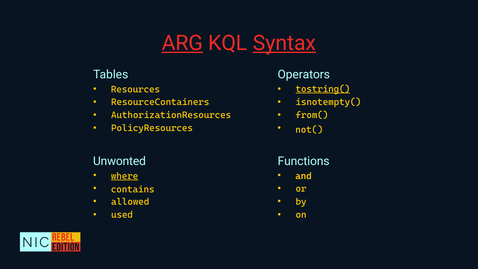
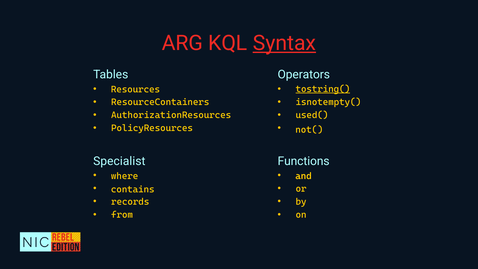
ARG underline: present -> none (182, 43)
from(: from( -> used( (312, 115)
Unwonted: Unwonted -> Specialist (119, 161)
where underline: present -> none (125, 176)
allowed: allowed -> records (130, 202)
used: used -> from (122, 215)
